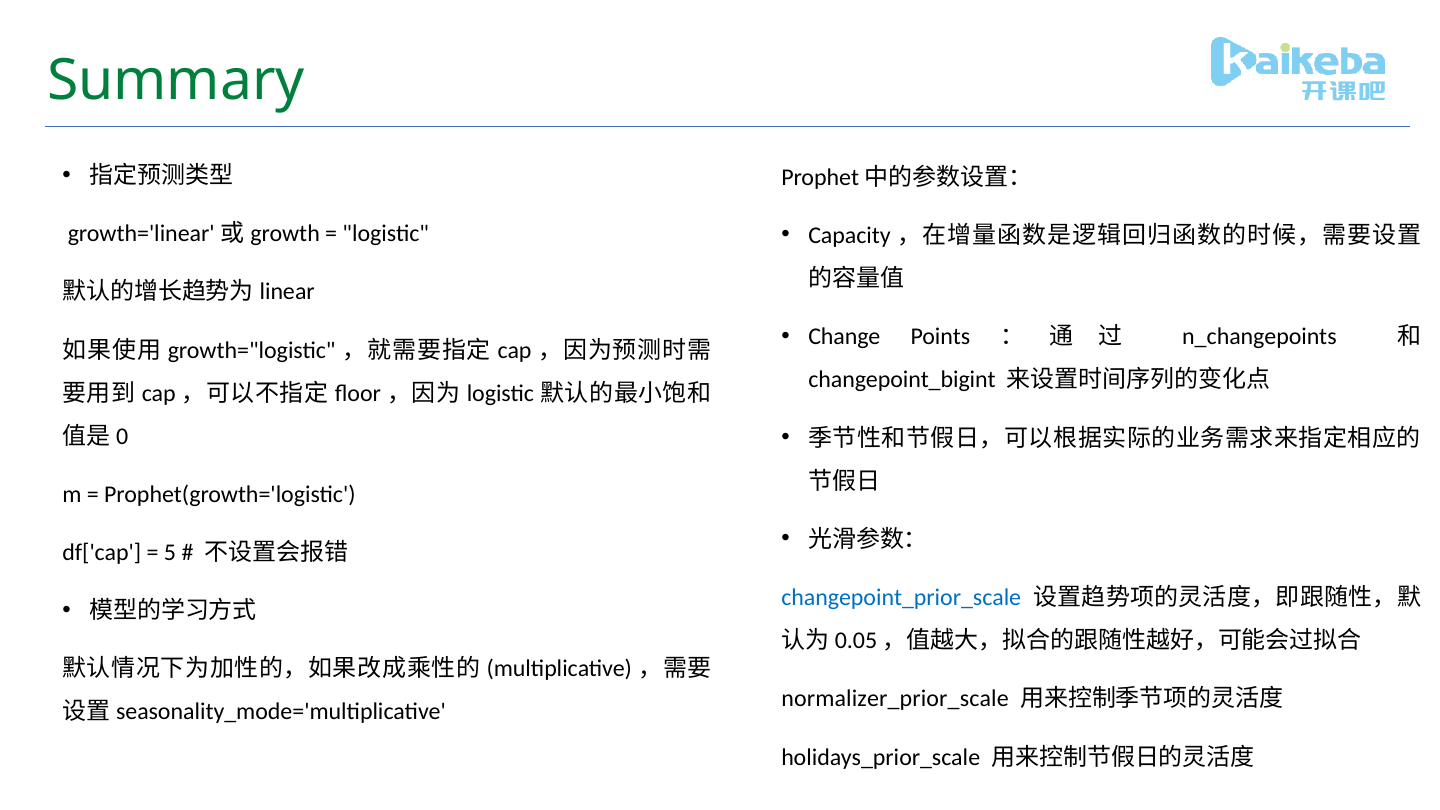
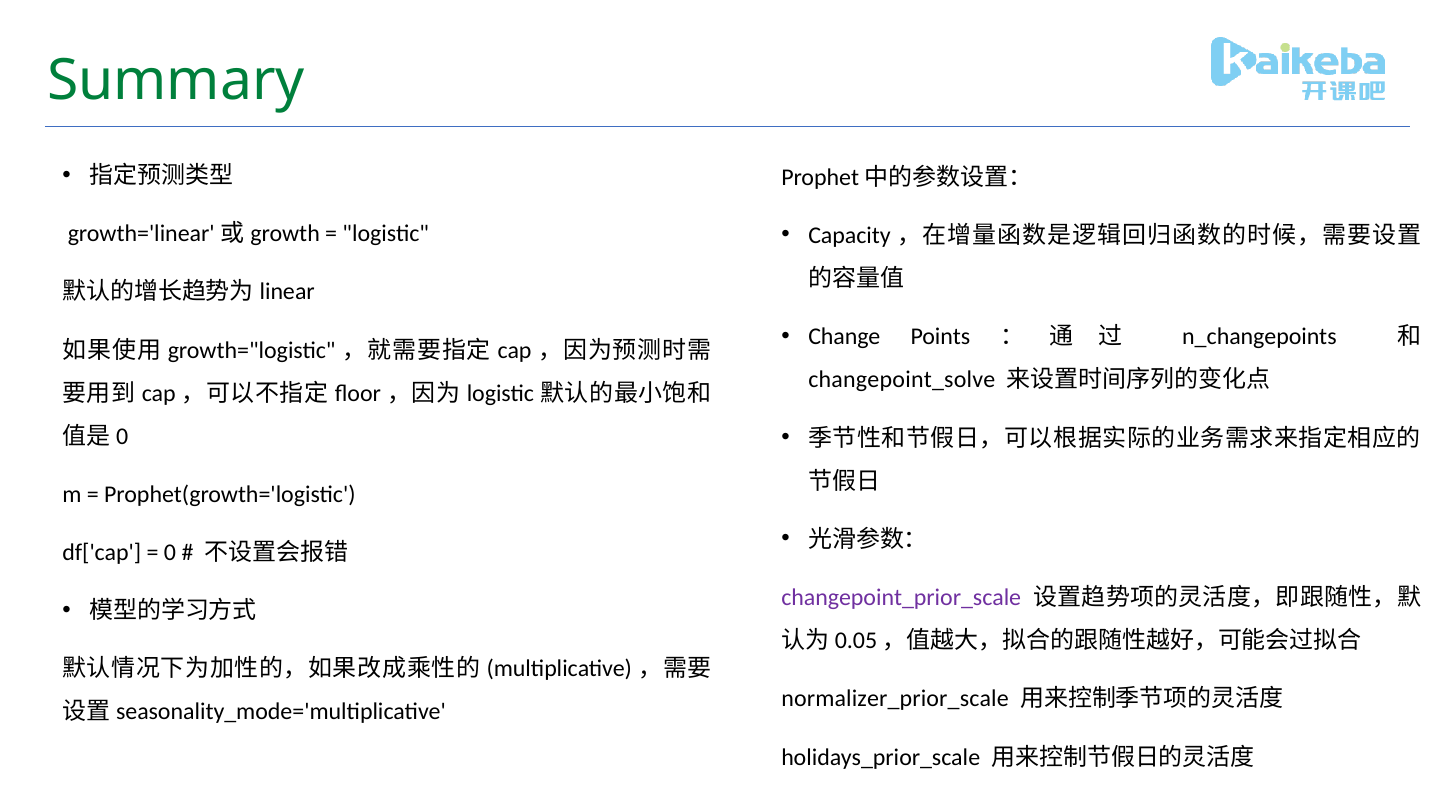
changepoint_bigint: changepoint_bigint -> changepoint_solve (902, 380)
5: 5 -> 0 (170, 553)
changepoint_prior_scale colour: blue -> purple (901, 598)
